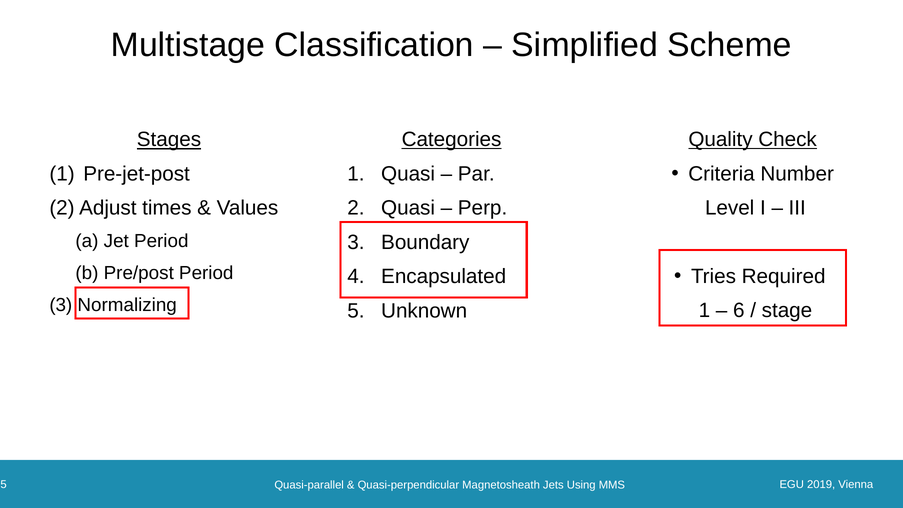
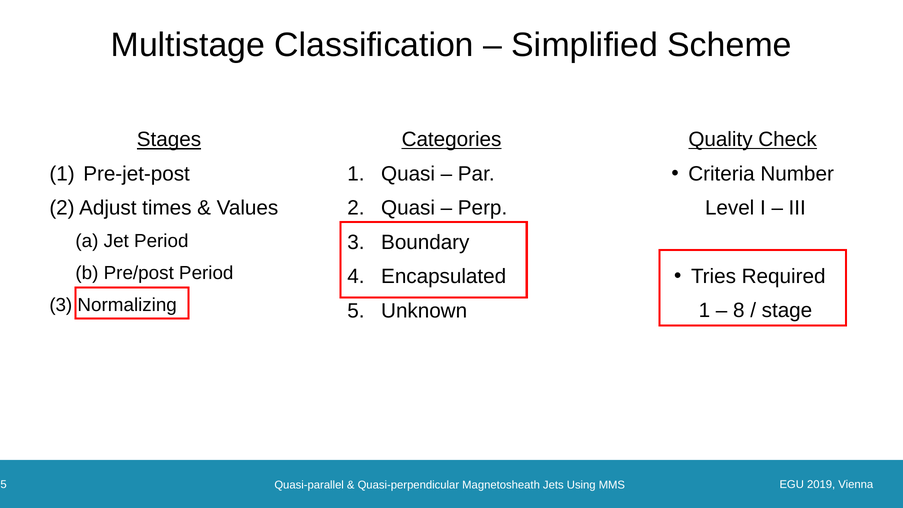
6: 6 -> 8 (739, 311)
